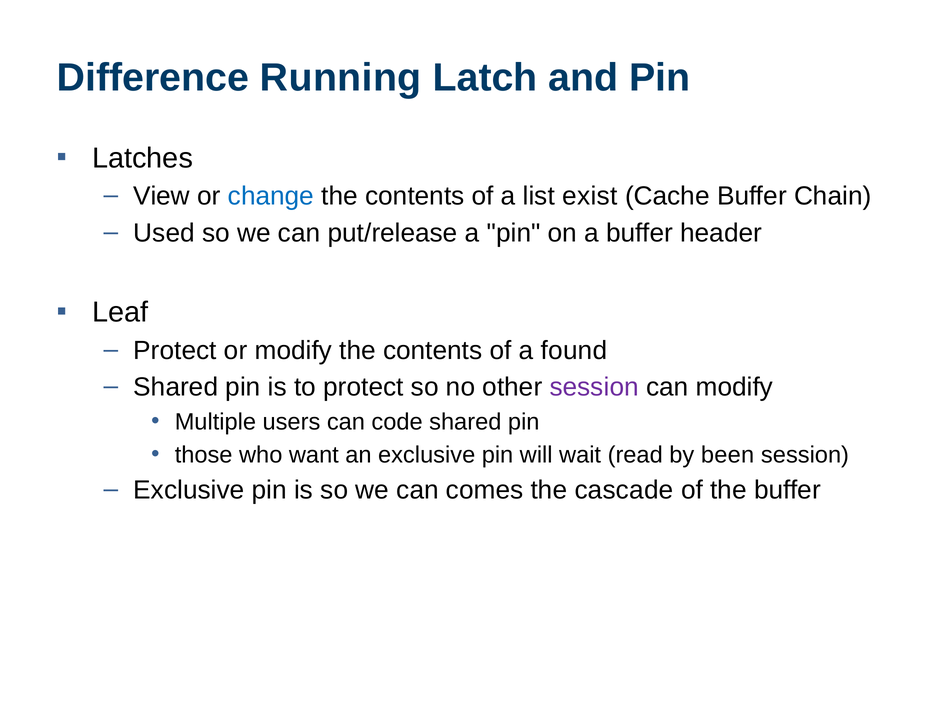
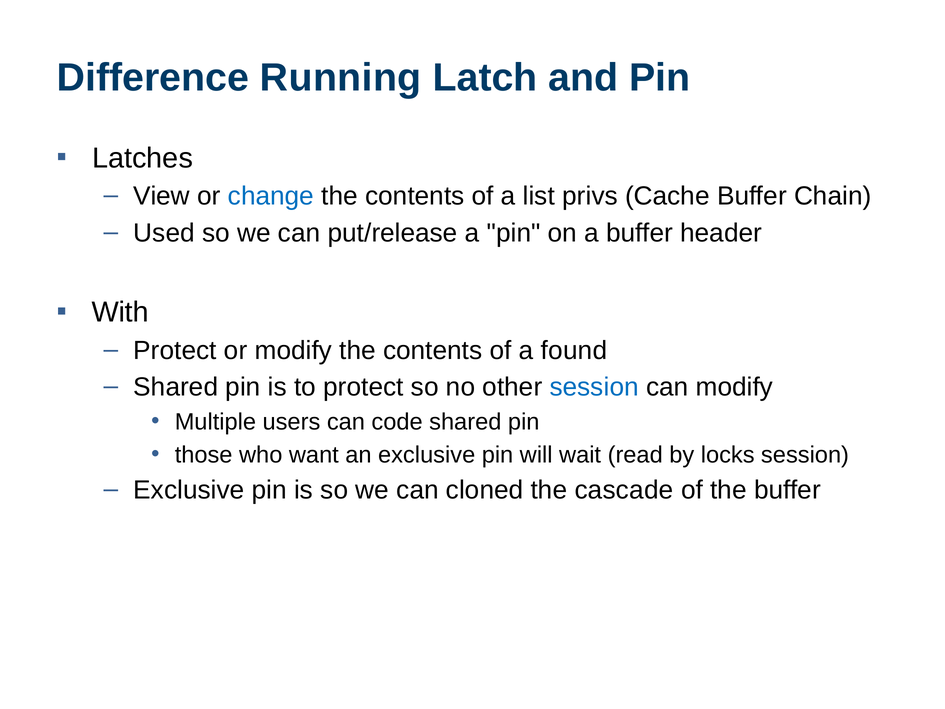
exist: exist -> privs (590, 196)
Leaf: Leaf -> With (120, 312)
session colour: purple -> blue (594, 387)
been: been -> locks (728, 455)
comes: comes -> cloned (485, 490)
